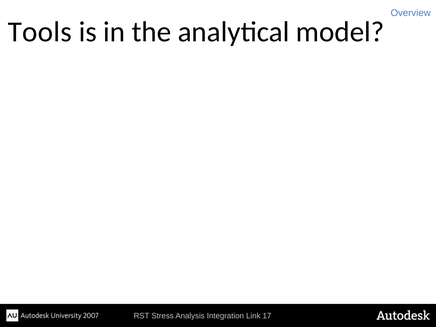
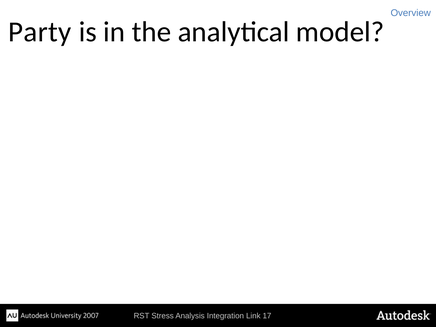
Tools: Tools -> Party (40, 32)
